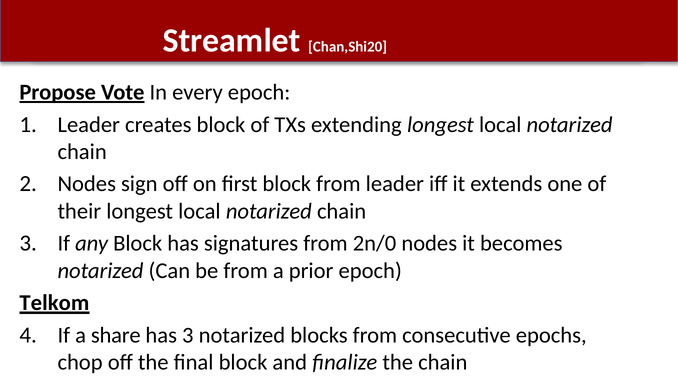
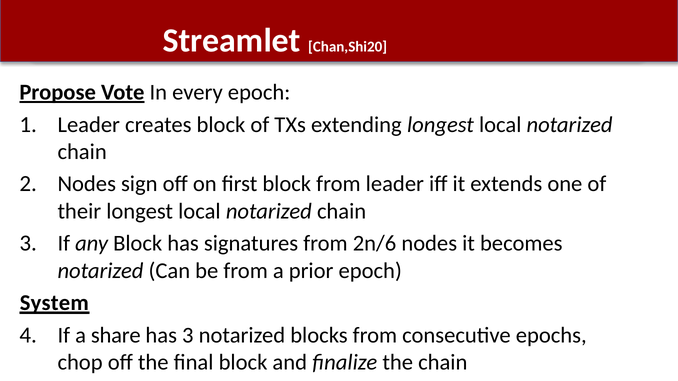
2n/0: 2n/0 -> 2n/6 (375, 244)
Telkom: Telkom -> System (54, 303)
